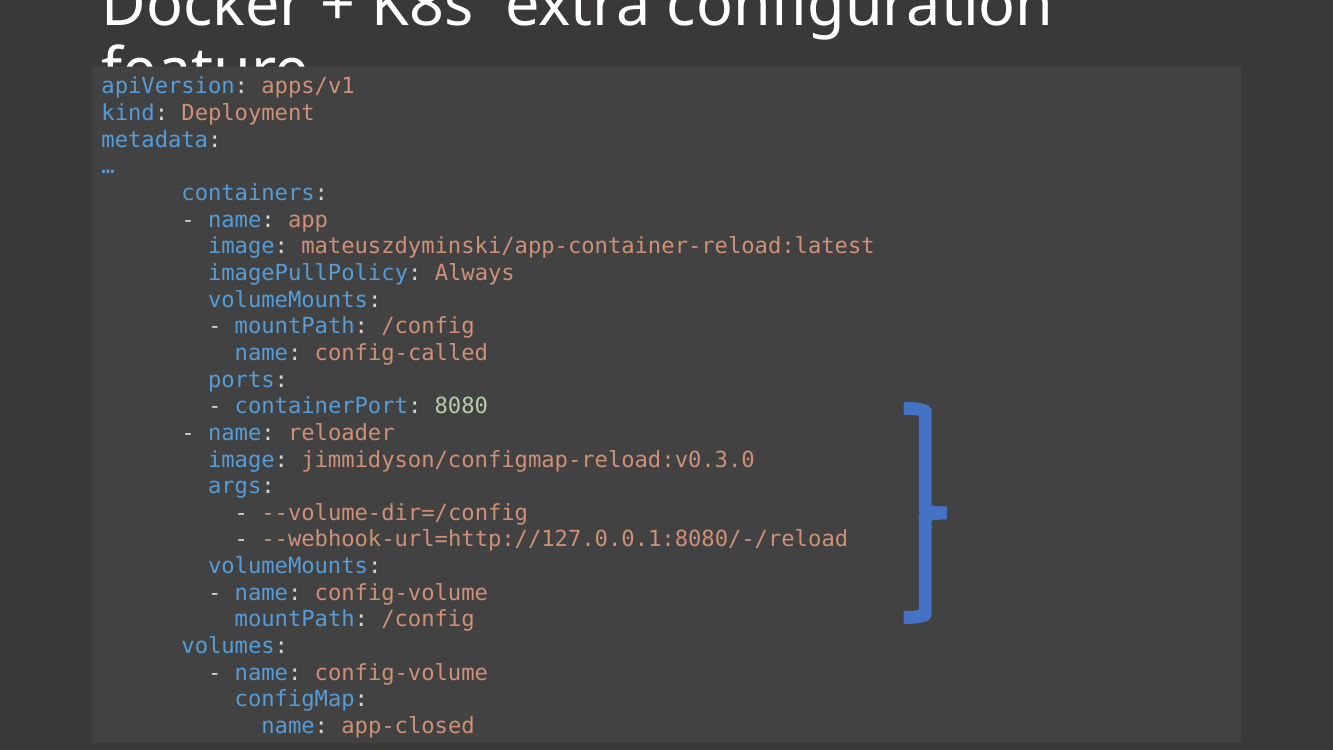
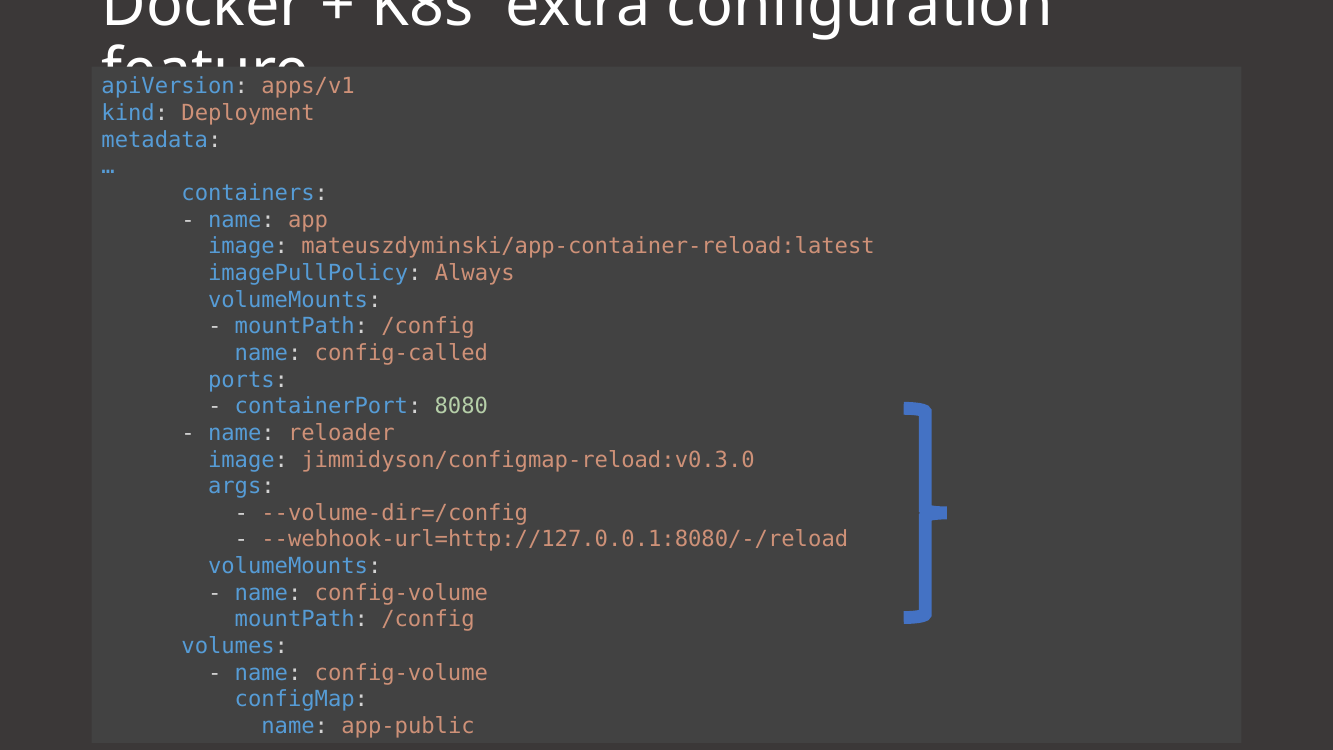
app-closed: app-closed -> app-public (408, 726)
